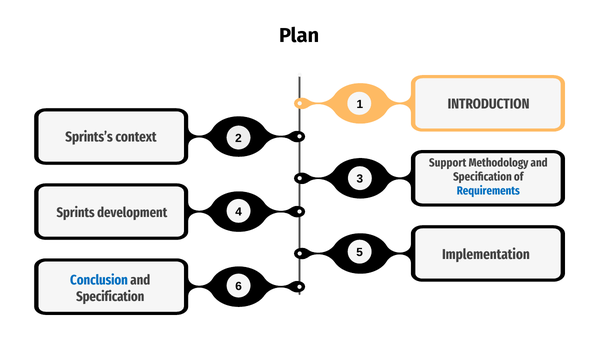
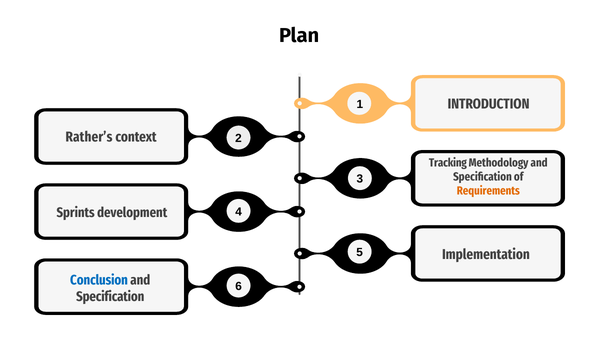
Sprints’s: Sprints’s -> Rather’s (89, 137)
Support: Support -> Tracking (448, 163)
Requirements colour: blue -> orange (488, 191)
